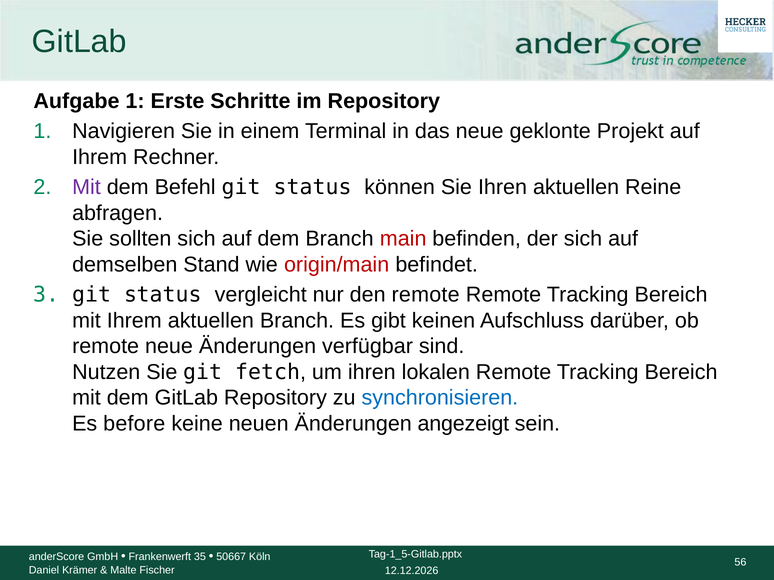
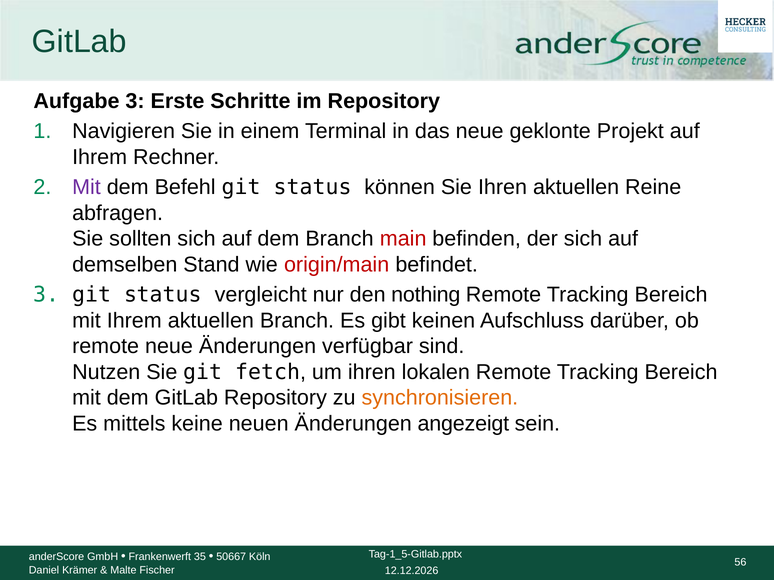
Aufgabe 1: 1 -> 3 (135, 101)
den remote: remote -> nothing (426, 295)
synchronisieren colour: blue -> orange (440, 398)
before: before -> mittels (134, 424)
